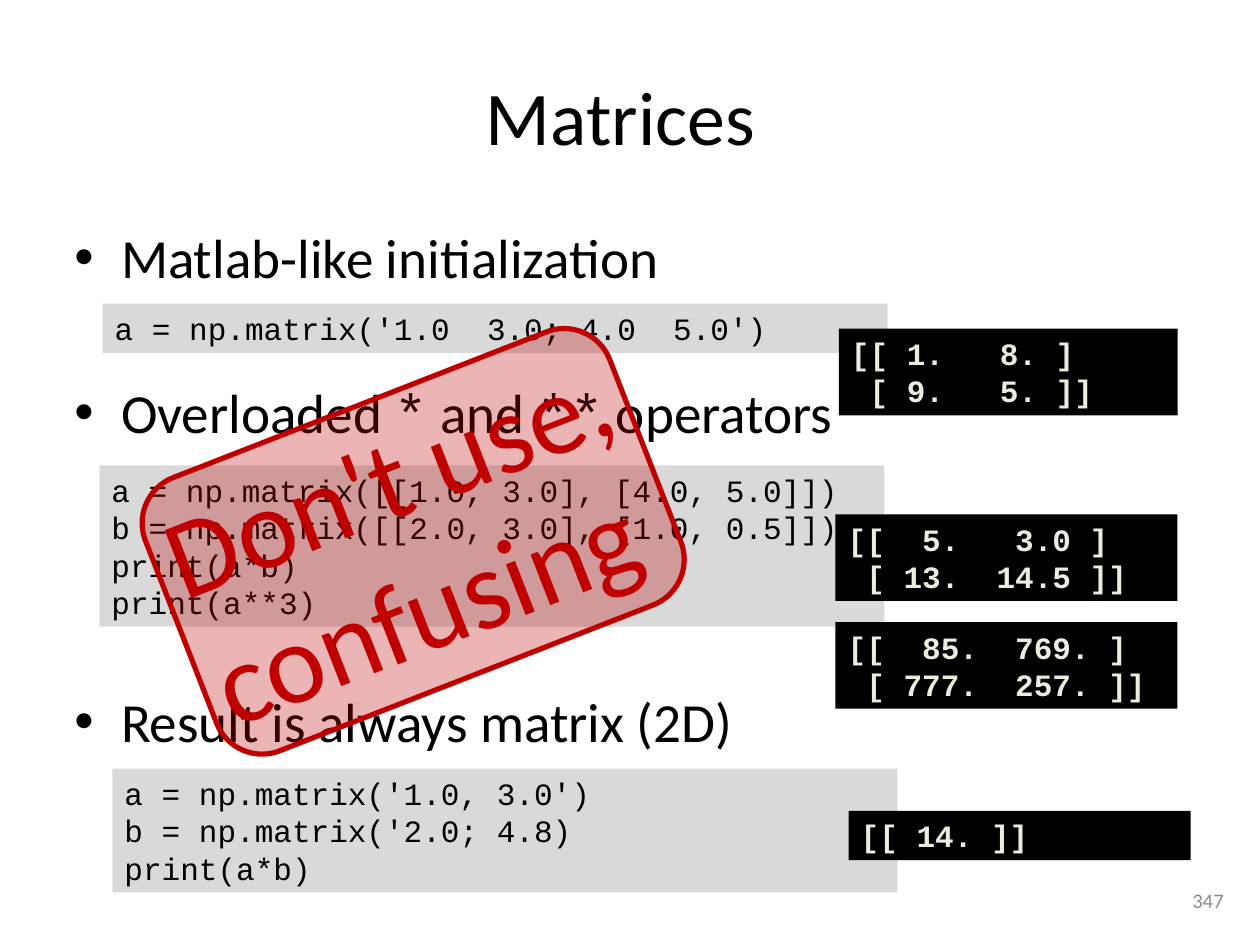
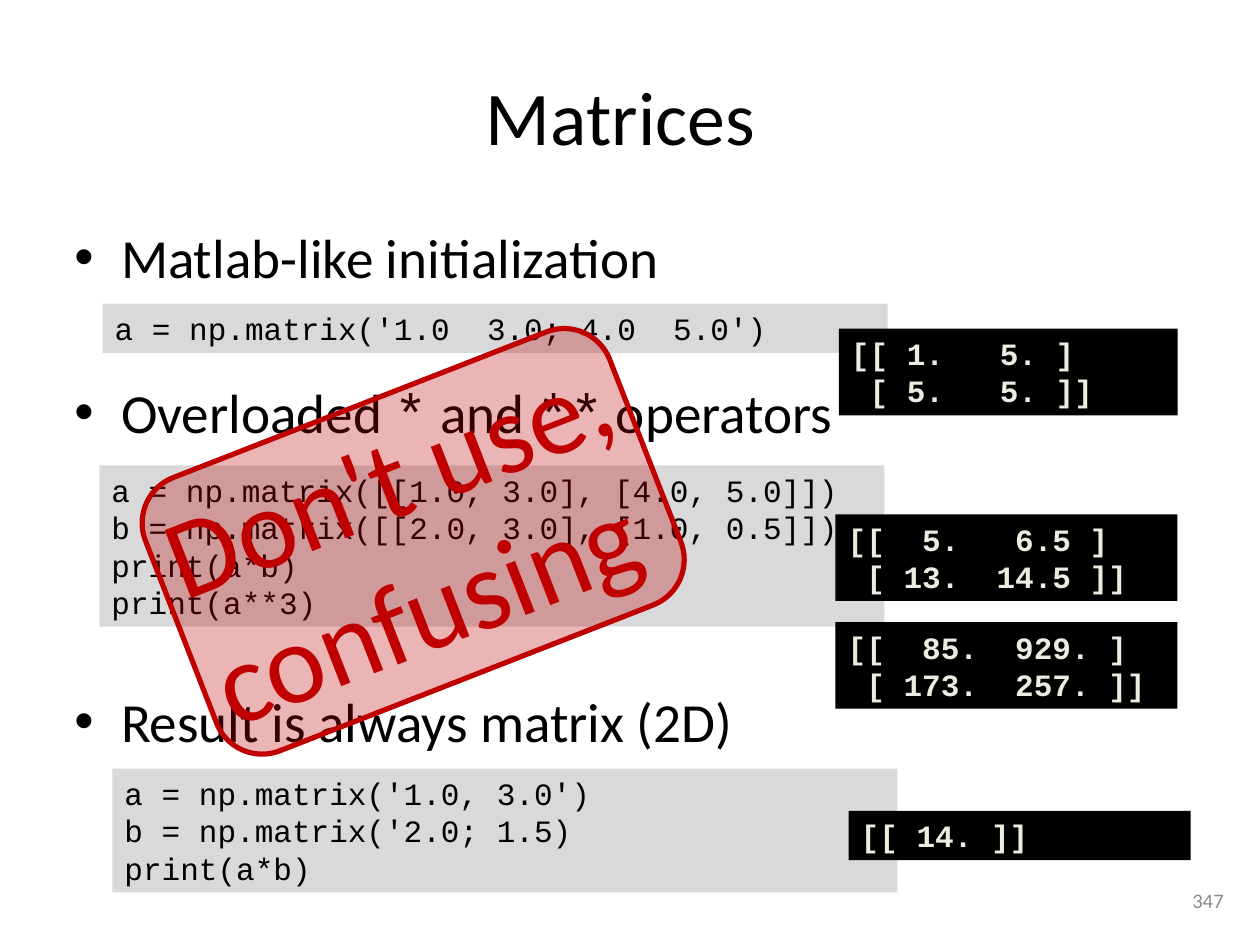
1 8: 8 -> 5 (1018, 355)
9: 9 -> 5 (925, 393)
5 3.0: 3.0 -> 6.5 (1043, 541)
769: 769 -> 929 (1052, 649)
777: 777 -> 173 (941, 686)
4.8: 4.8 -> 1.5 (534, 832)
